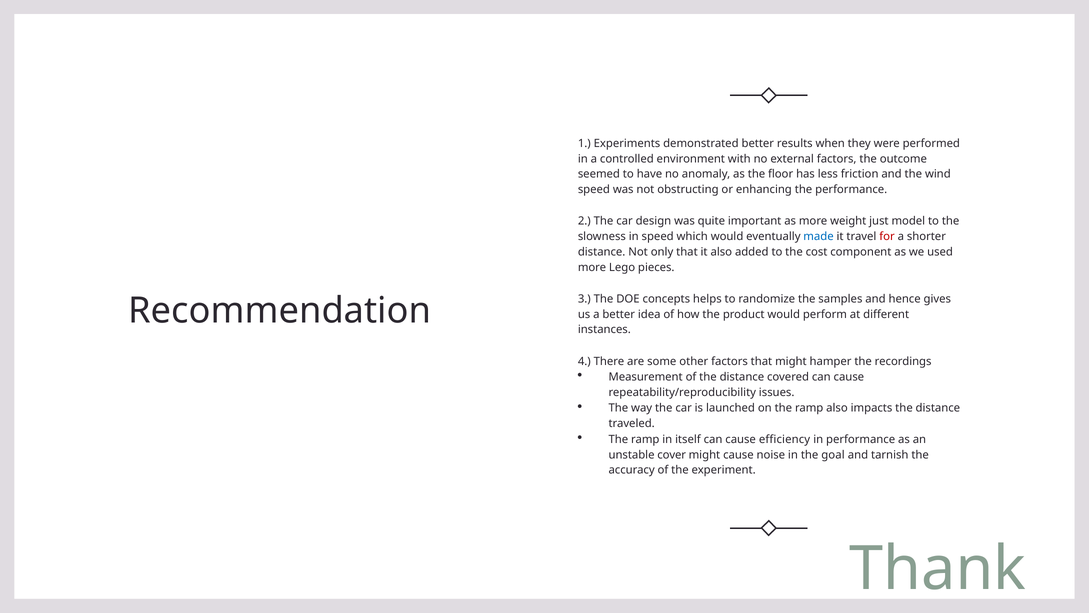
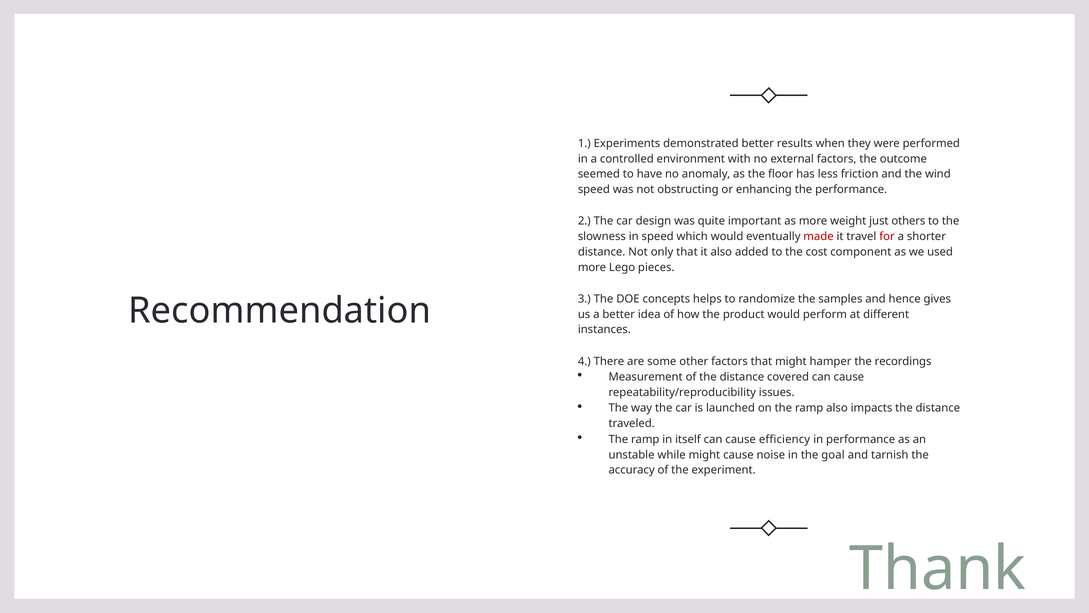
model: model -> others (908, 221)
made colour: blue -> red (819, 236)
cover: cover -> while (672, 454)
